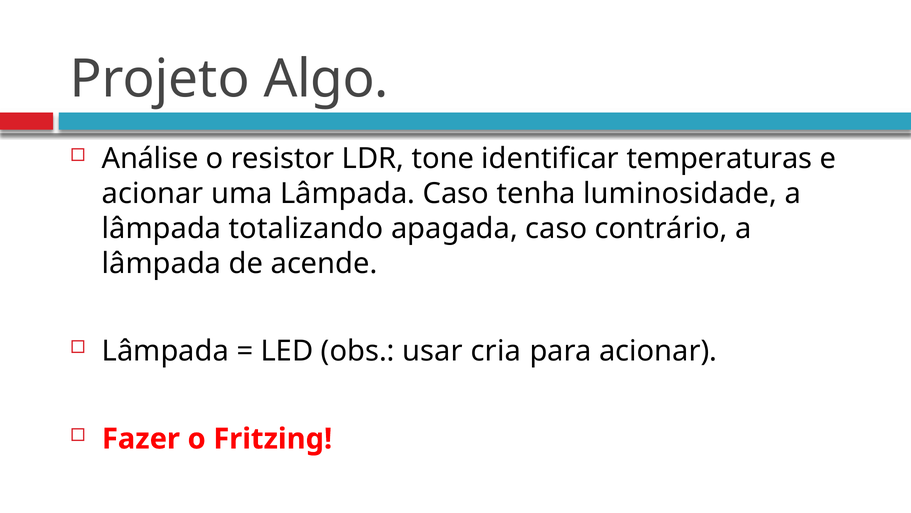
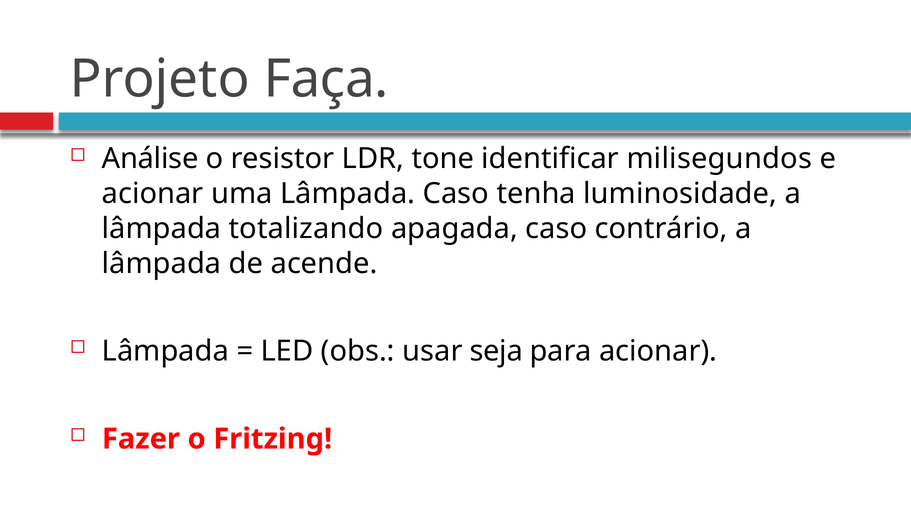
Algo: Algo -> Faça (326, 79)
temperaturas: temperaturas -> milisegundos (719, 159)
cria: cria -> seja (496, 351)
